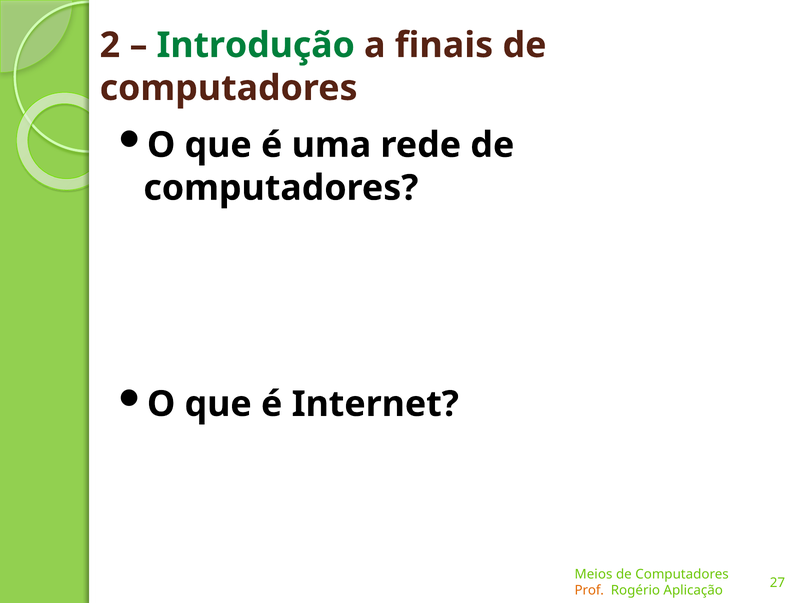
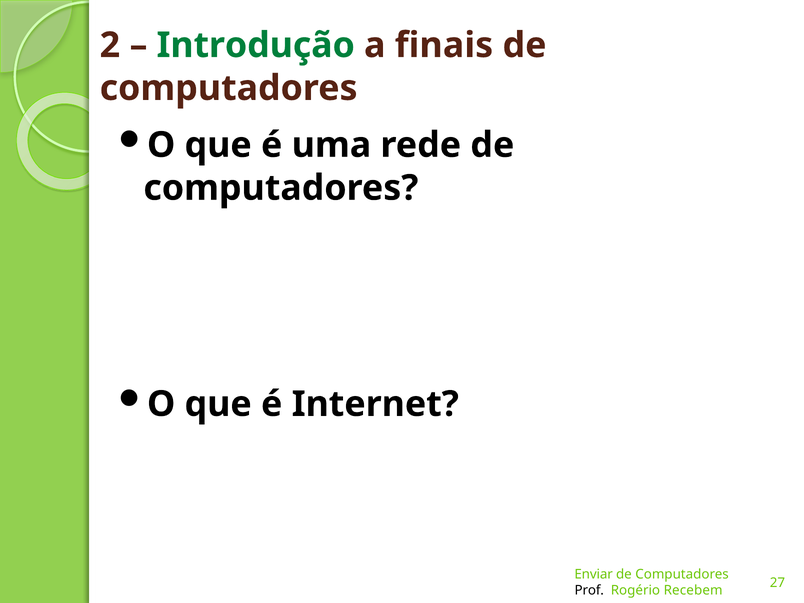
Meios: Meios -> Enviar (594, 574)
Prof colour: orange -> black (589, 590)
Aplicação: Aplicação -> Recebem (693, 590)
